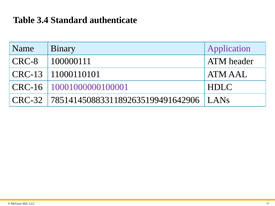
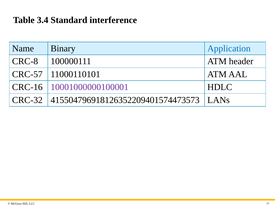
authenticate: authenticate -> interference (113, 20)
Application colour: purple -> blue (229, 49)
CRC-13: CRC-13 -> CRC-57 (27, 74)
785141450883311892635199491642906: 785141450883311892635199491642906 -> 415504796918126352209401574473573 (125, 100)
